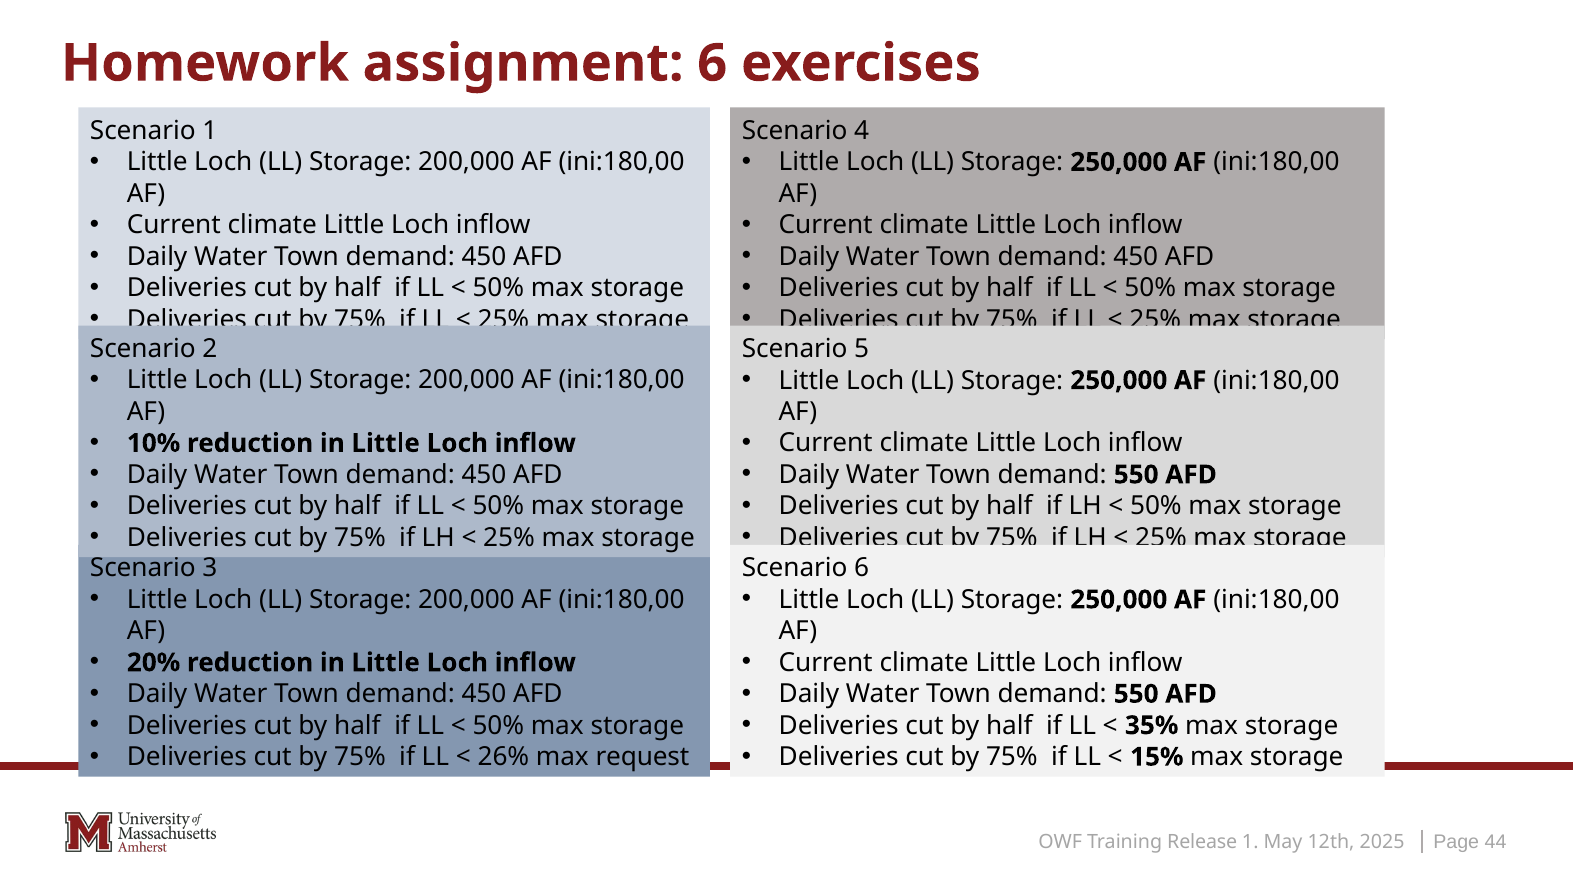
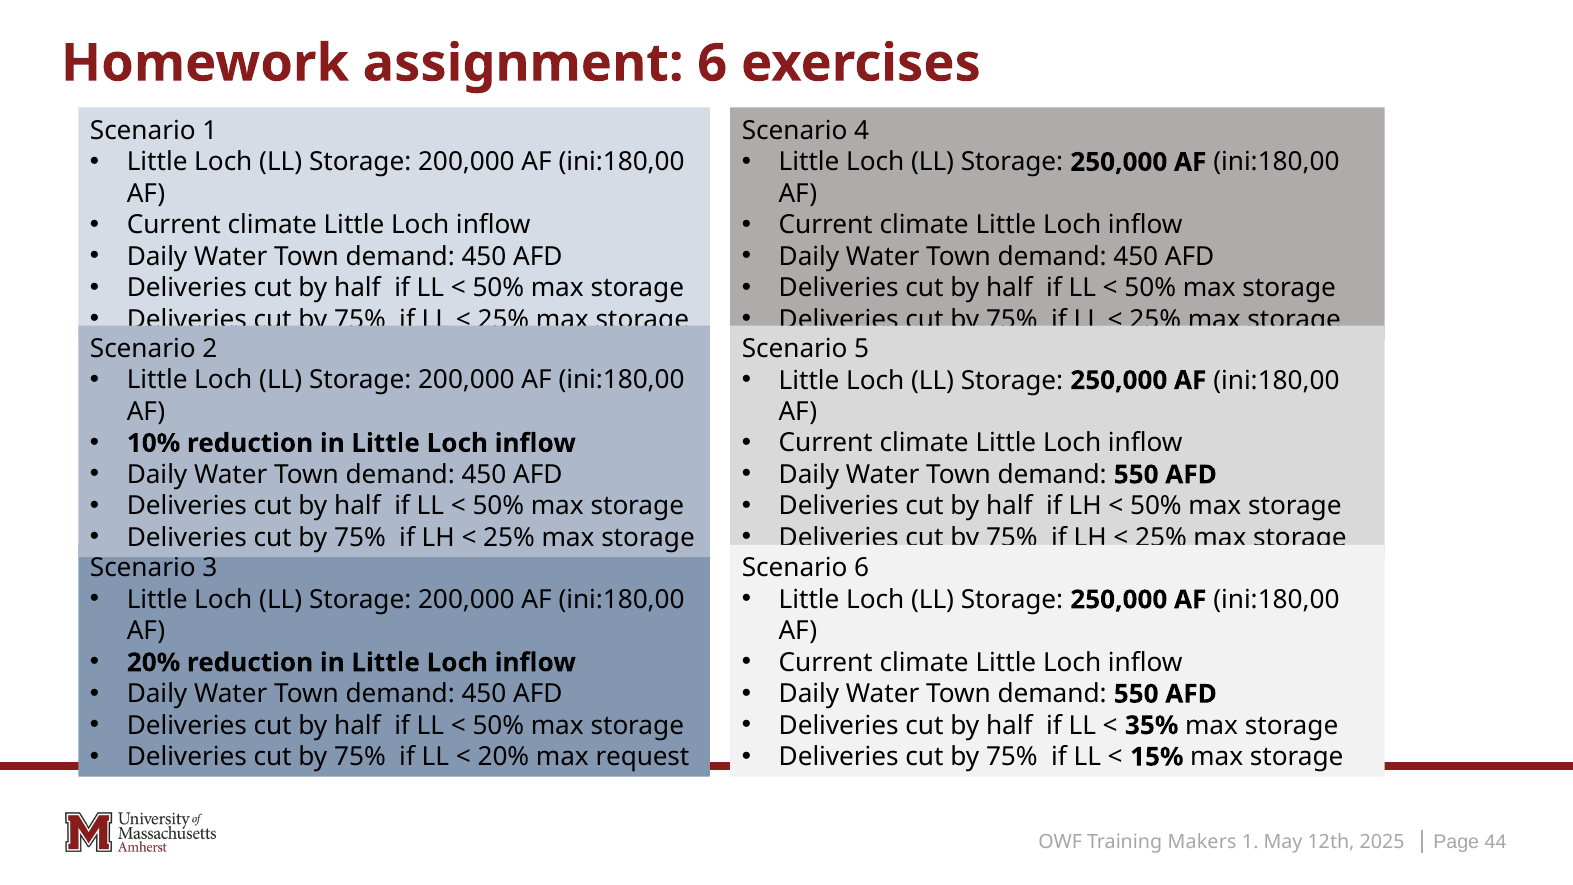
26%: 26% -> 20% (503, 757)
Release: Release -> Makers (1202, 842)
